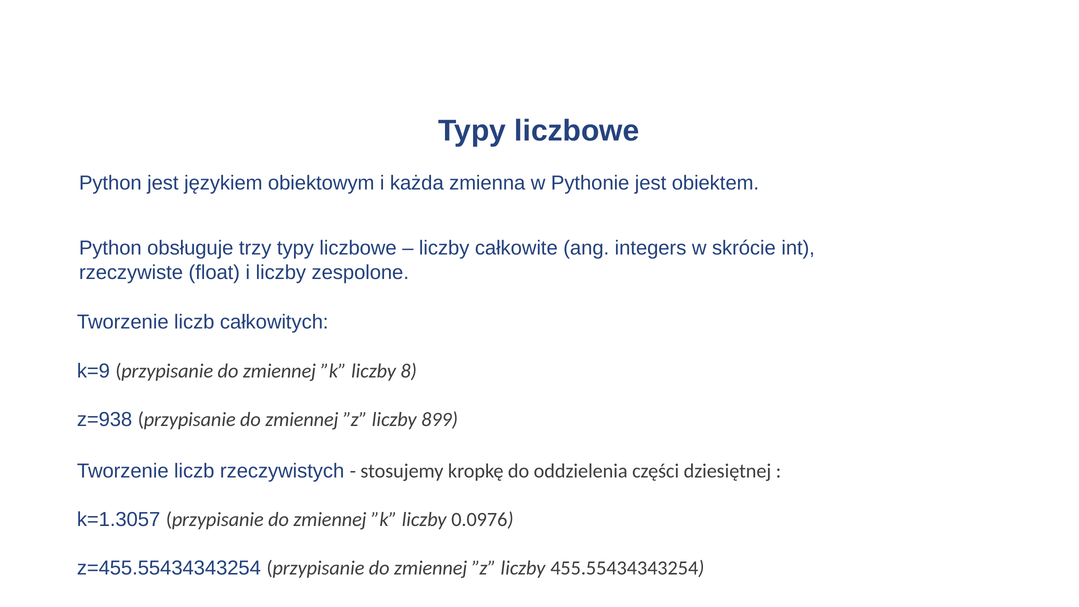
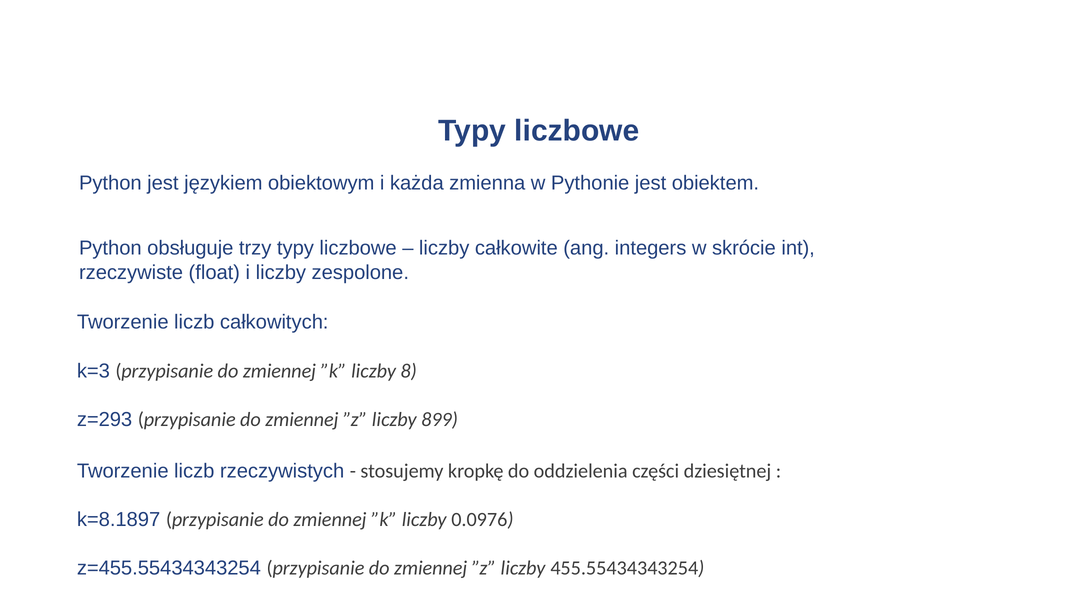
k=9: k=9 -> k=3 (93, 371)
z=938: z=938 -> z=293 (105, 419)
k=1.3057: k=1.3057 -> k=8.1897 (119, 519)
